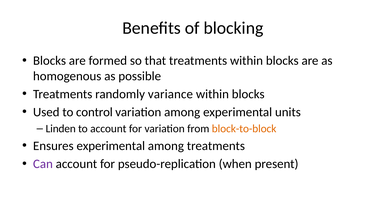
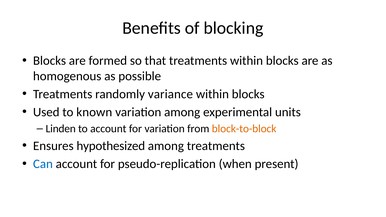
control: control -> known (94, 112)
Ensures experimental: experimental -> hypothesized (111, 146)
Can colour: purple -> blue (43, 164)
